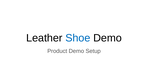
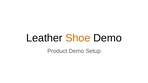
Shoe colour: blue -> orange (78, 38)
